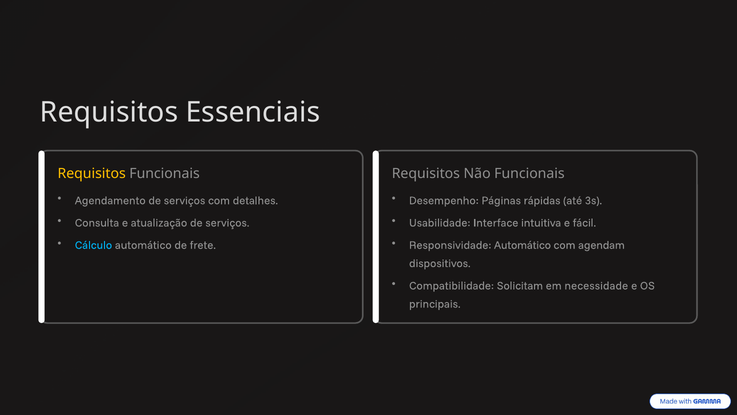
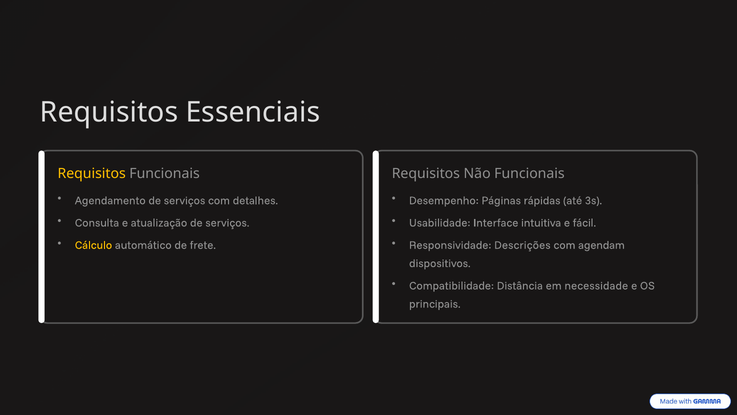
Cálculo colour: light blue -> yellow (93, 245)
Responsividade Automático: Automático -> Descrições (522, 245)
Solicitam: Solicitam -> Distância (520, 285)
